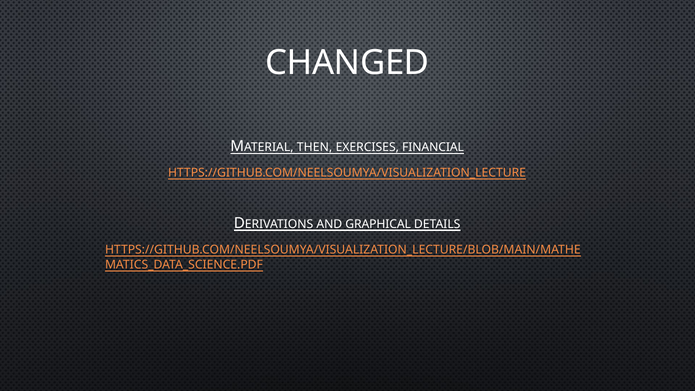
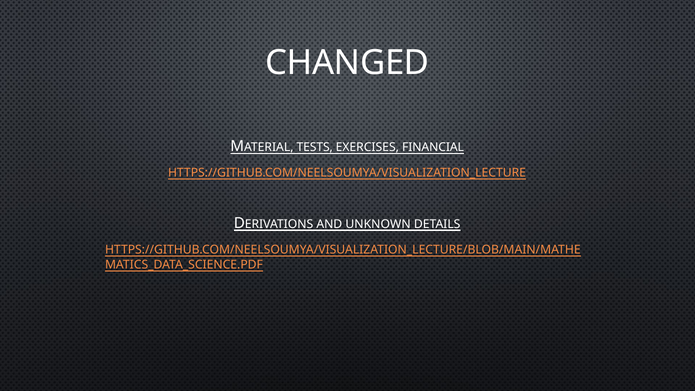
THEN: THEN -> TESTS (315, 147)
GRAPHICAL: GRAPHICAL -> UNKNOWN (378, 224)
